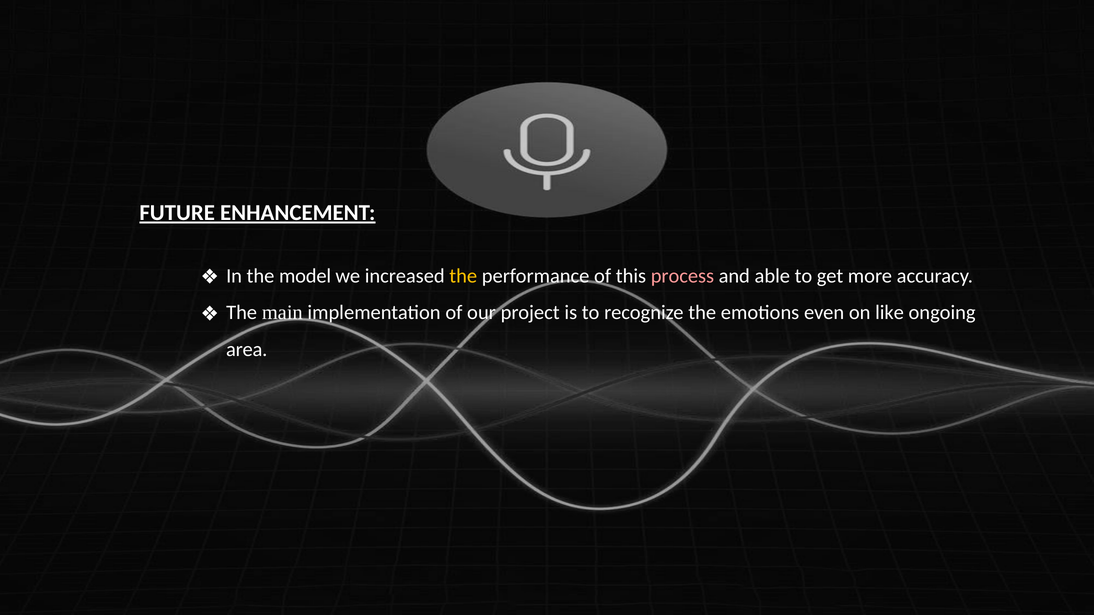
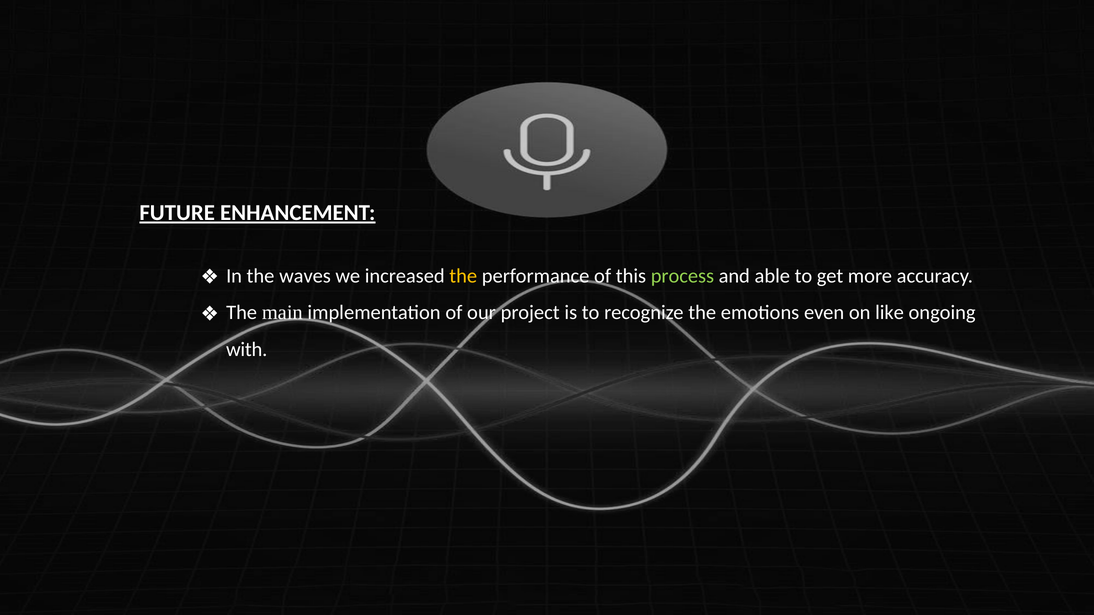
model: model -> waves (305, 276)
process colour: pink -> light green (682, 276)
area: area -> with (247, 350)
